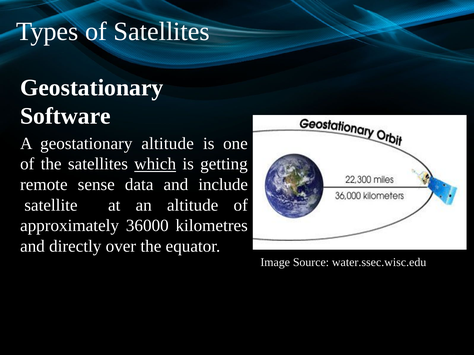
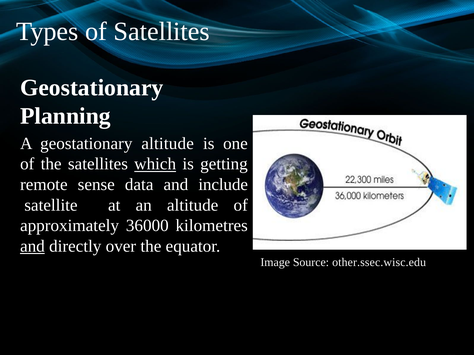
Software: Software -> Planning (65, 116)
and underline: none -> present (32, 247)
water.ssec.wisc.edu: water.ssec.wisc.edu -> other.ssec.wisc.edu (379, 263)
